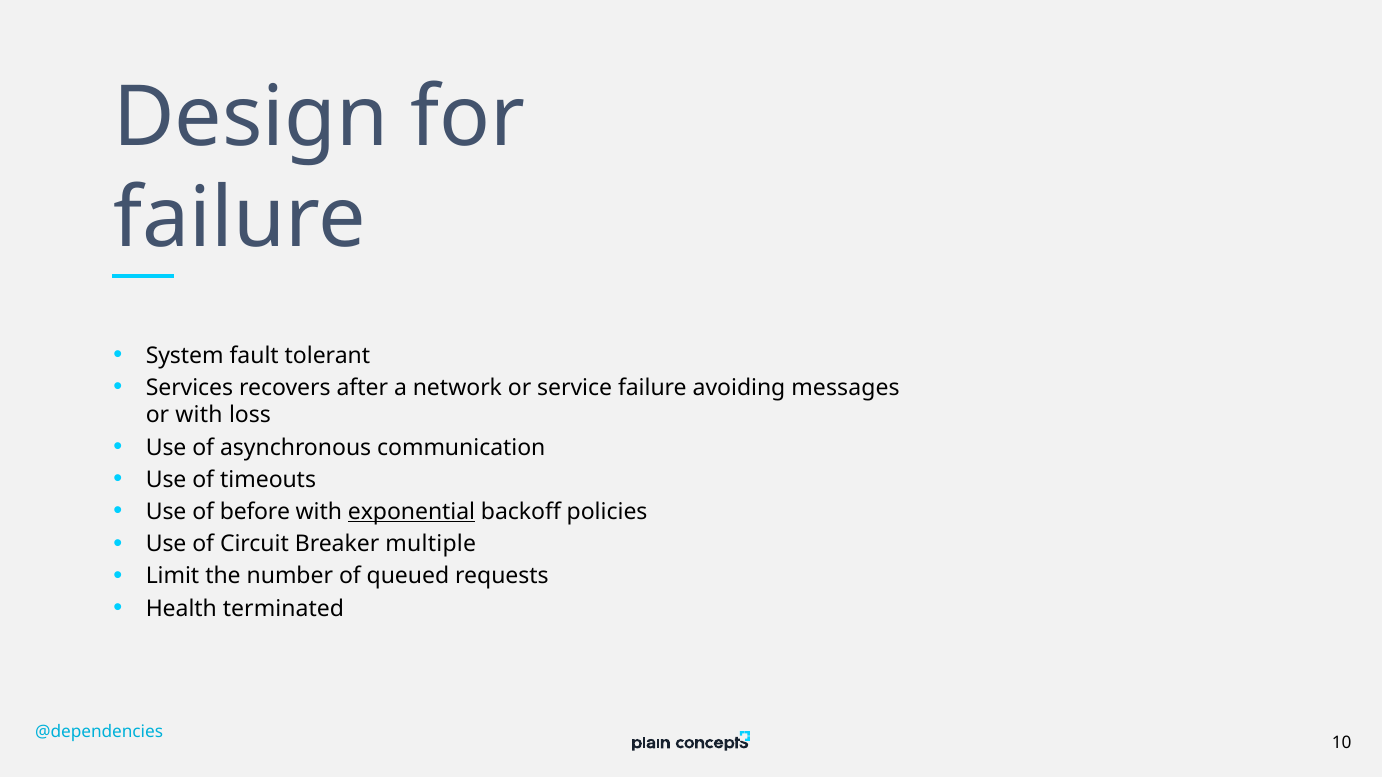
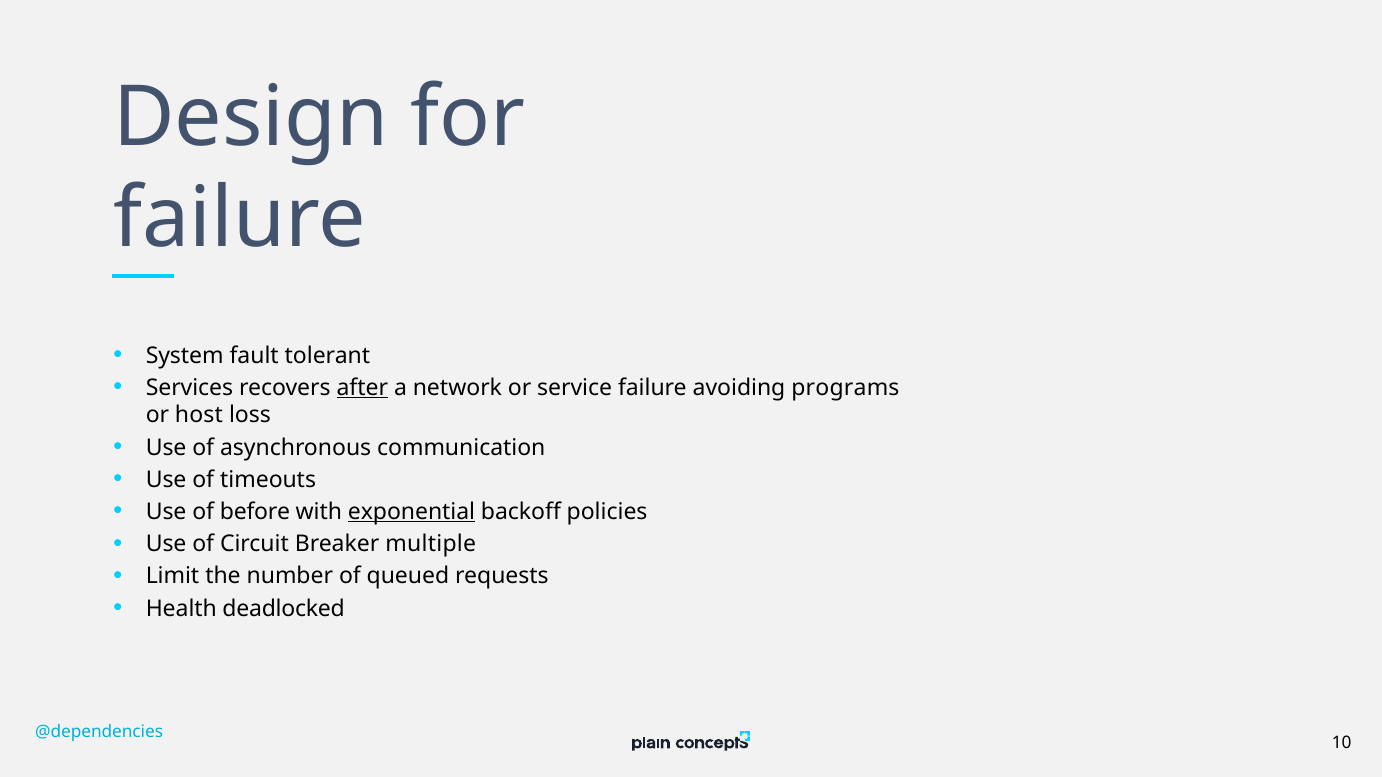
after underline: none -> present (362, 388)
messages: messages -> programs (845, 388)
or with: with -> host (199, 415)
terminated: terminated -> deadlocked (284, 609)
